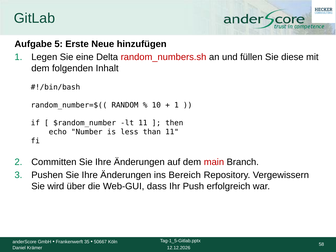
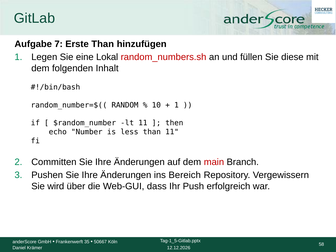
5: 5 -> 7 (59, 44)
Erste Neue: Neue -> Than (103, 44)
Delta: Delta -> Lokal (107, 57)
